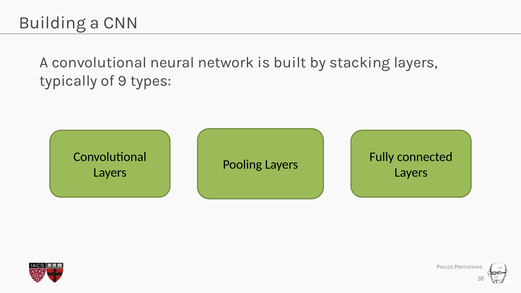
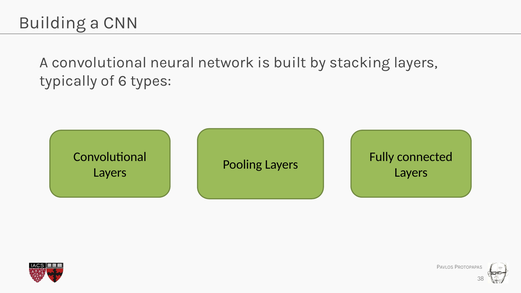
9: 9 -> 6 (122, 81)
